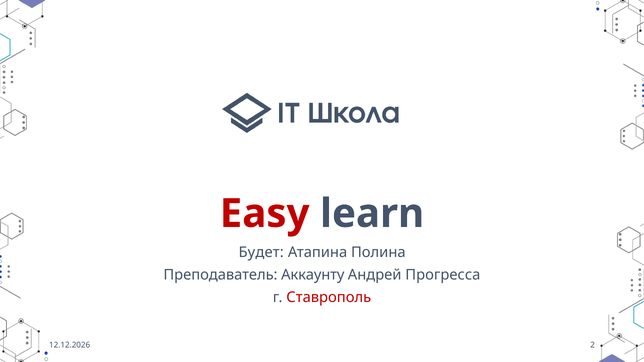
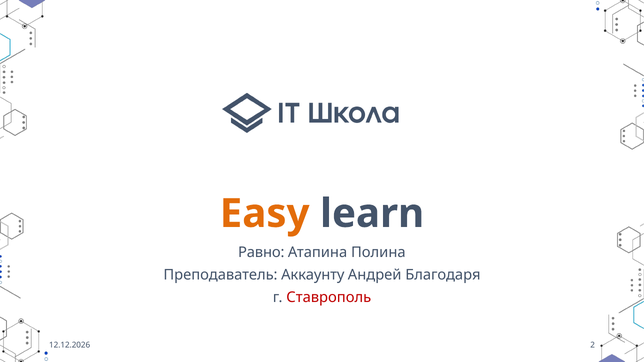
Easy colour: red -> orange (265, 214)
Будет: Будет -> Равно (261, 252)
Прогресса: Прогресса -> Благодаря (443, 275)
